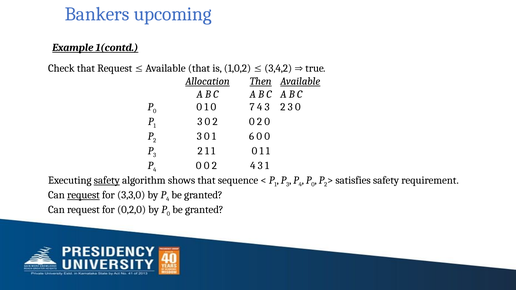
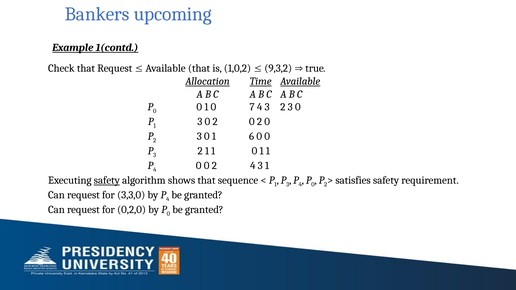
3,4,2: 3,4,2 -> 9,3,2 (278, 68)
Then: Then -> Time (261, 81)
request underline: present -> none (83, 195)
